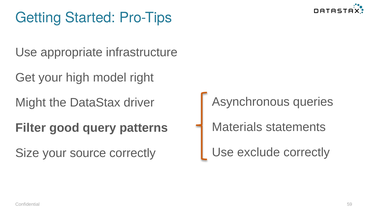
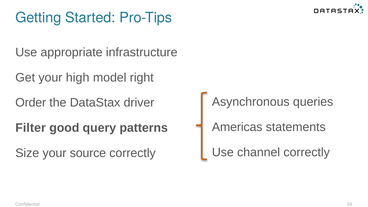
Might: Might -> Order (31, 103)
Materials: Materials -> Americas (237, 127)
exclude: exclude -> channel (259, 152)
